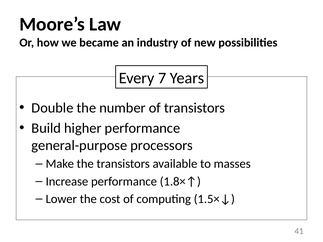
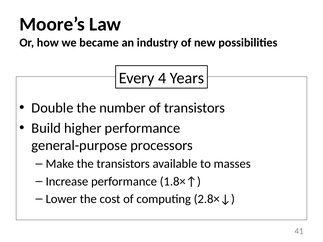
7: 7 -> 4 (162, 78)
1.5×↓: 1.5×↓ -> 2.8×↓ (214, 199)
